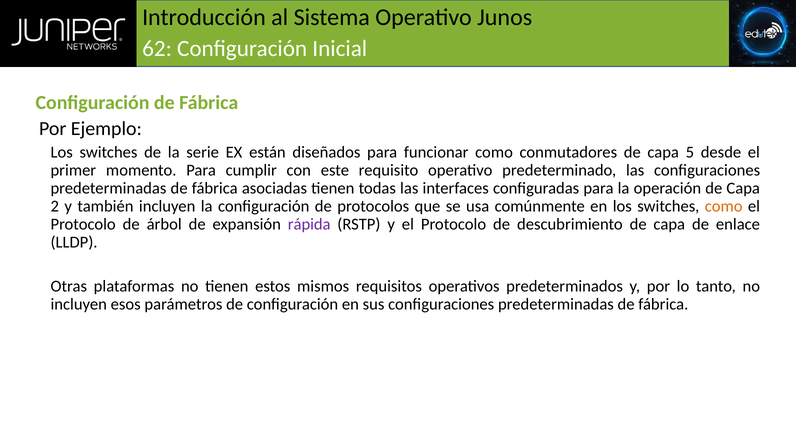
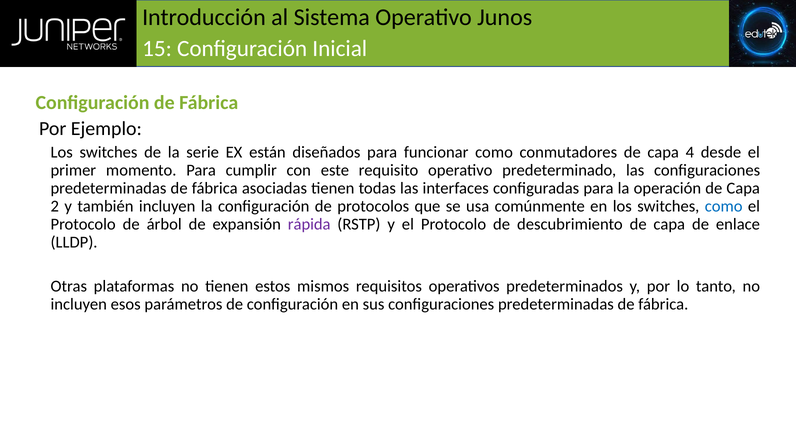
62: 62 -> 15 (157, 49)
5: 5 -> 4 (690, 152)
como colour: orange -> blue (724, 206)
